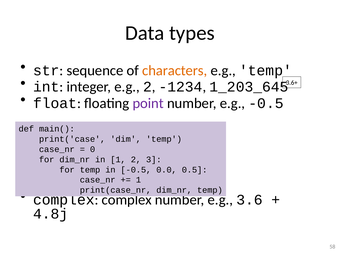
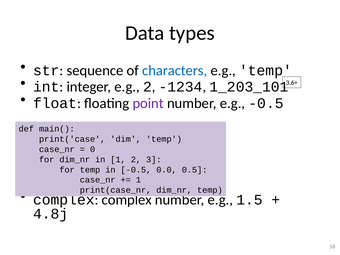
characters colour: orange -> blue (175, 70)
1_203_645: 1_203_645 -> 1_203_101 (249, 87)
3.6: 3.6 -> 1.5 (249, 200)
